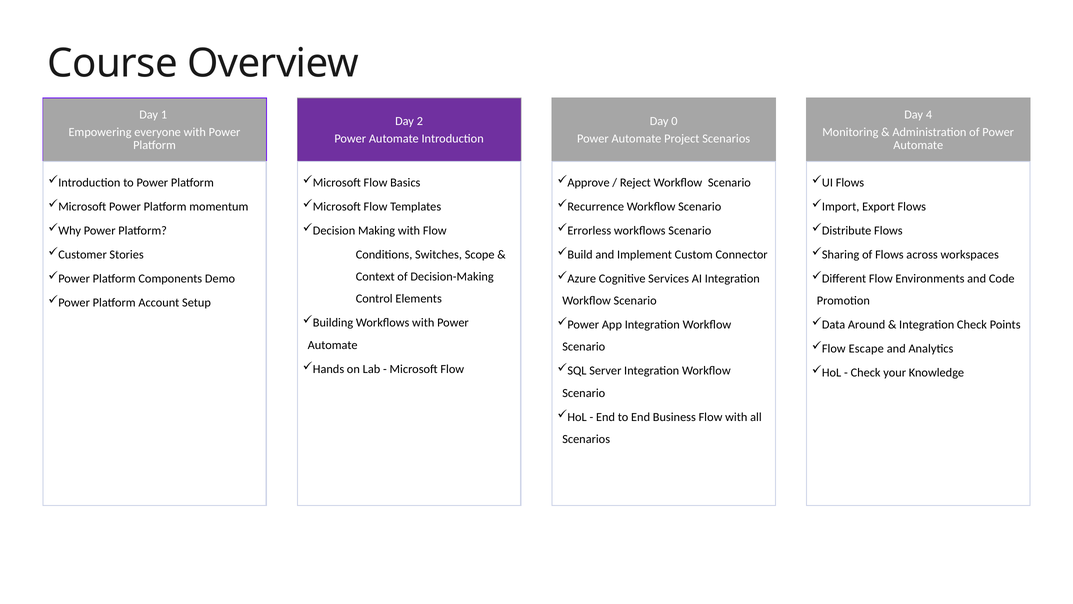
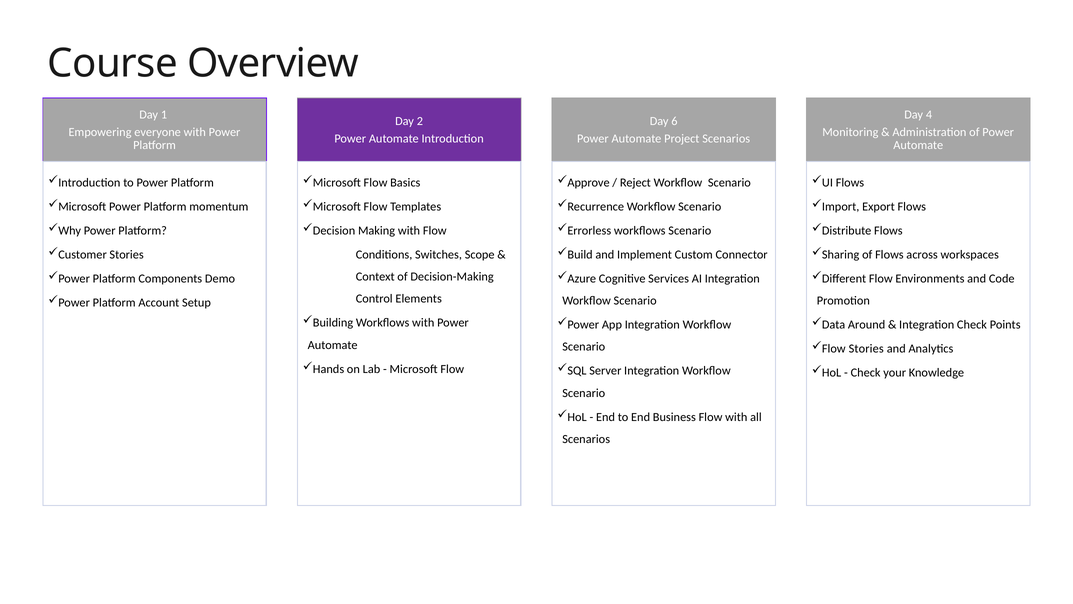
0: 0 -> 6 (674, 121)
Escape: Escape -> Stories (866, 348)
